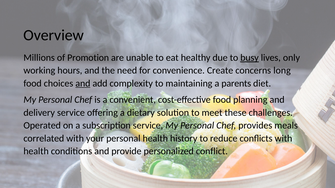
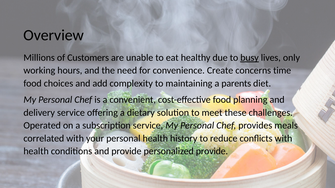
Promotion: Promotion -> Customers (88, 58)
long: long -> time (282, 71)
and underline: present -> none (83, 84)
personalized conflict: conflict -> provide (212, 152)
